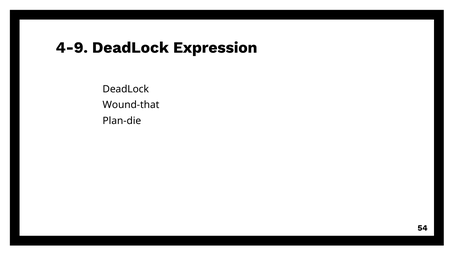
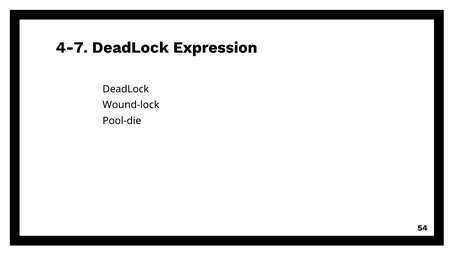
4-9: 4-9 -> 4-7 (72, 48)
Wound-that: Wound-that -> Wound-lock (131, 105)
Plan-die: Plan-die -> Pool-die (122, 121)
